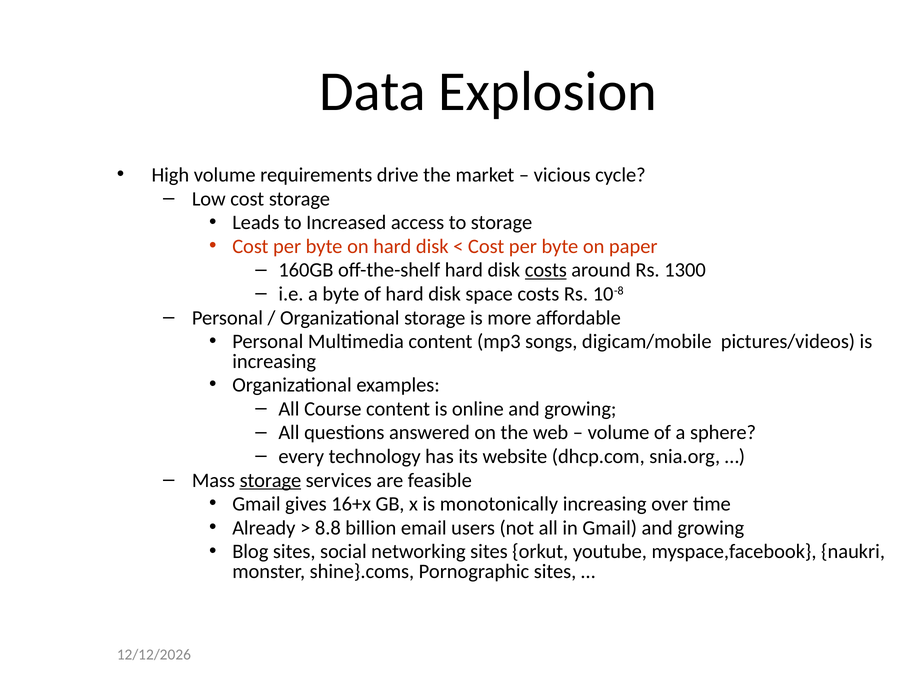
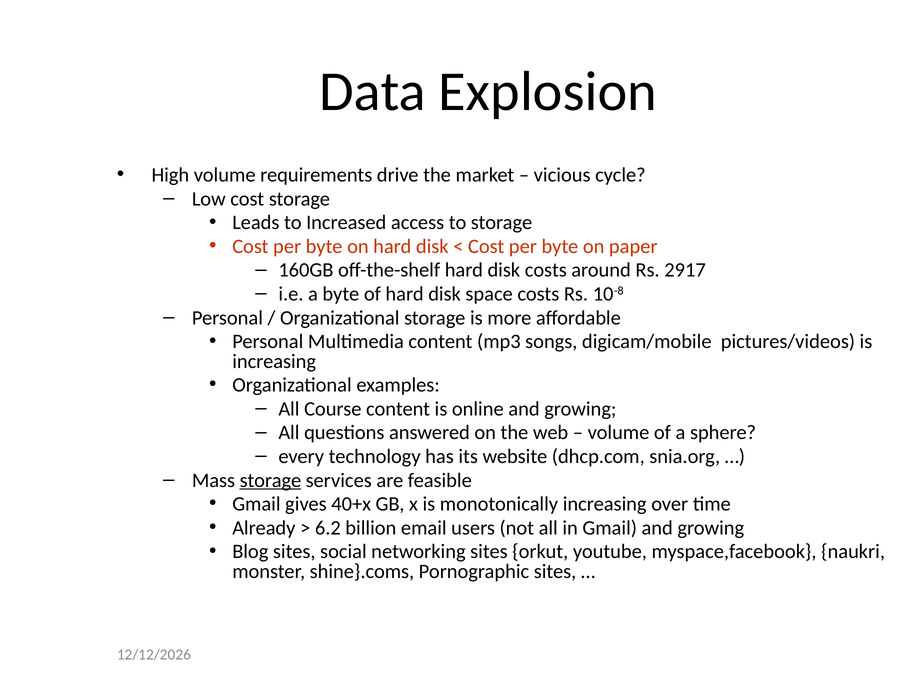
costs underline: present -> none (546, 270)
1300: 1300 -> 2917 (685, 270)
16+x: 16+x -> 40+x (351, 504)
8.8: 8.8 -> 6.2 (328, 528)
